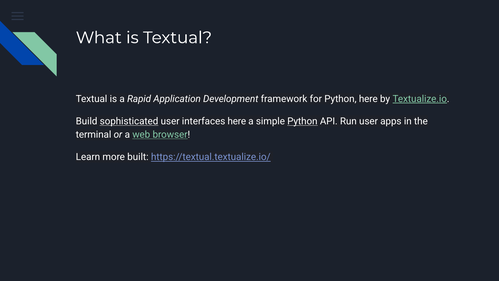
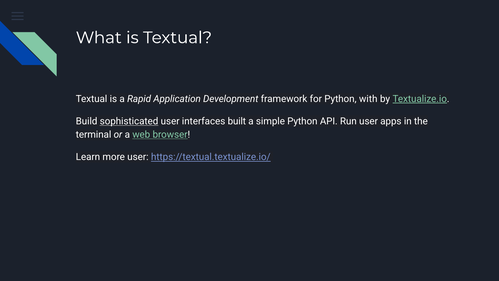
Python here: here -> with (368, 99)
interfaces here: here -> built (237, 121)
Python underline: present -> none (302, 121)
more built: built -> user (138, 157)
